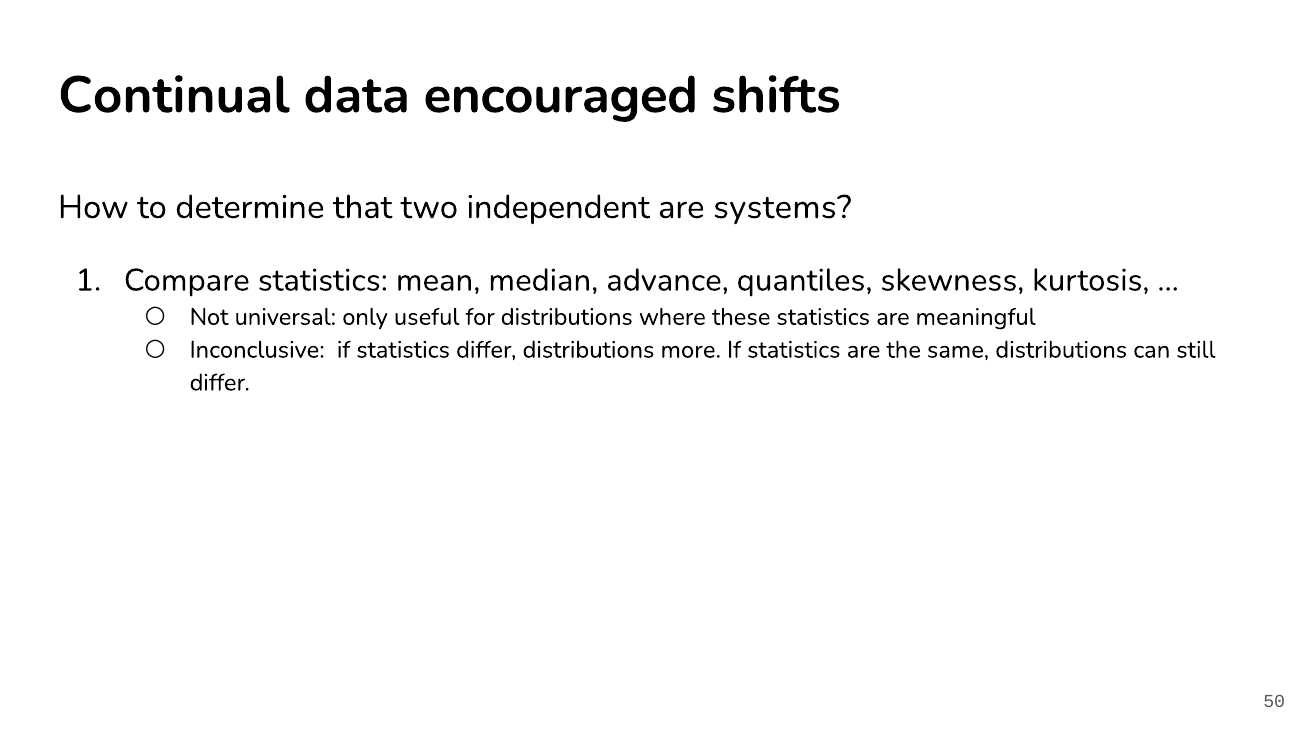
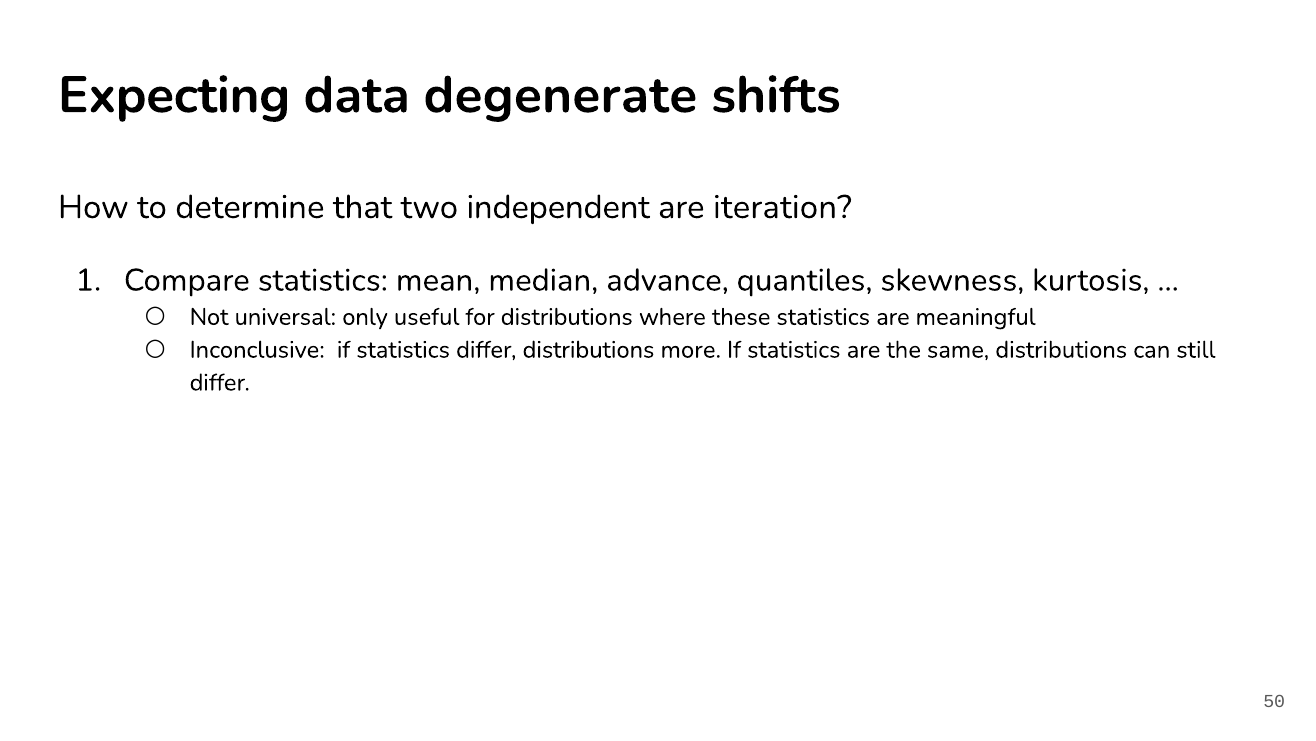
Continual: Continual -> Expecting (174, 95)
encouraged: encouraged -> degenerate (560, 95)
systems: systems -> iteration (782, 207)
